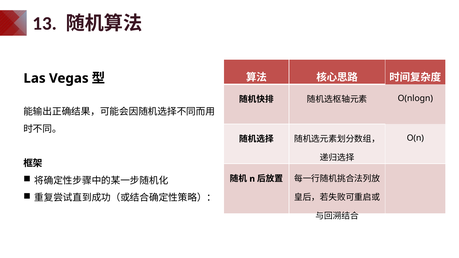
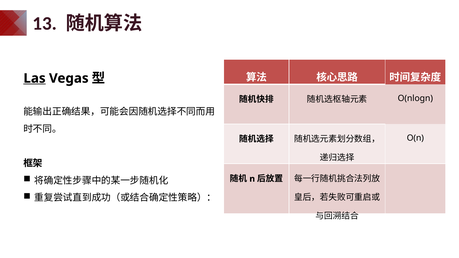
Las underline: none -> present (35, 78)
